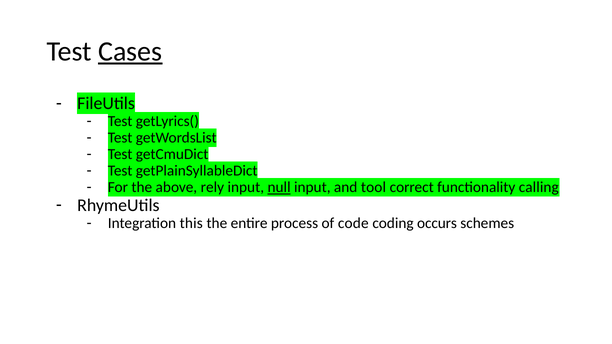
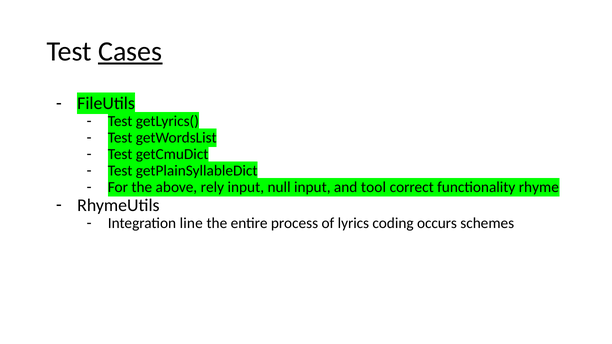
null underline: present -> none (279, 187)
calling: calling -> rhyme (539, 187)
this: this -> line (191, 223)
code: code -> lyrics (353, 223)
